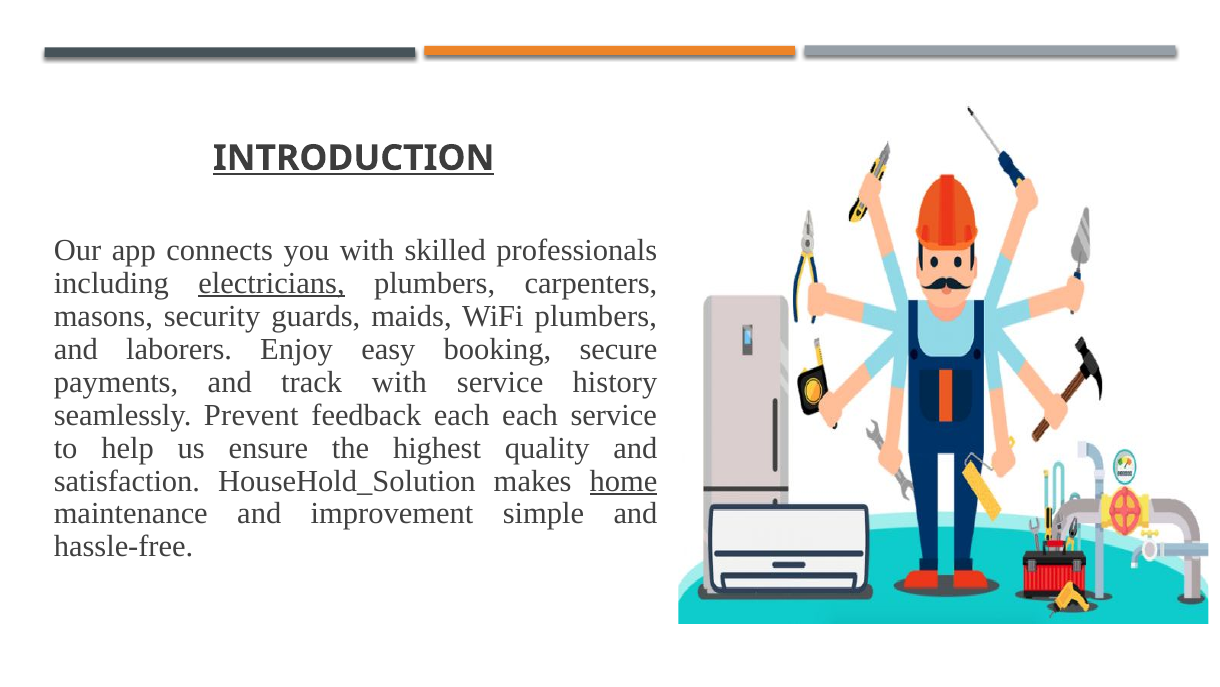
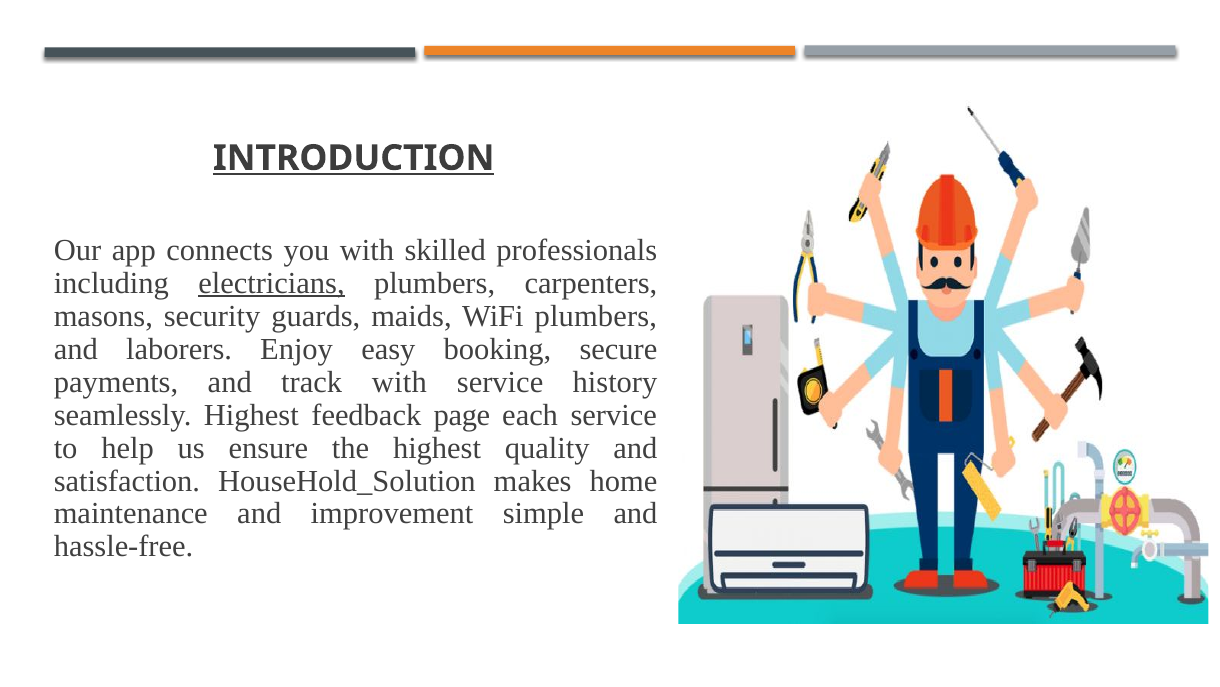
seamlessly Prevent: Prevent -> Highest (251, 415)
feedback each: each -> page (462, 415)
home underline: present -> none (624, 480)
